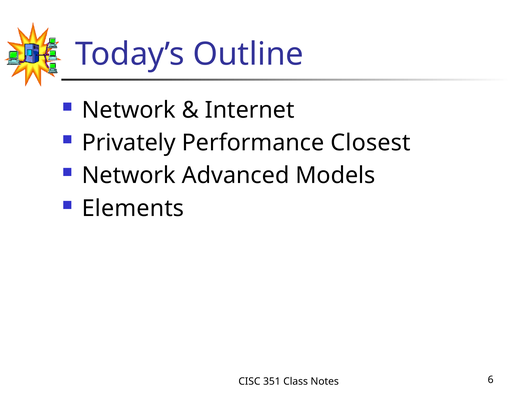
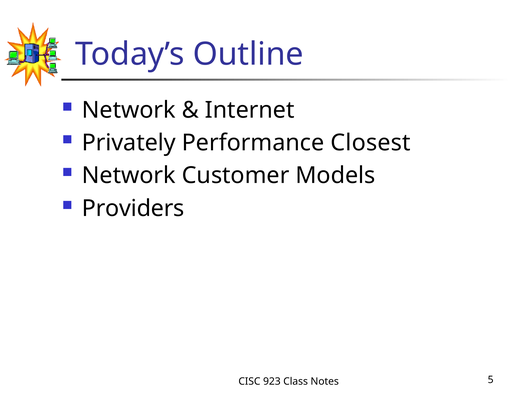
Advanced: Advanced -> Customer (236, 175)
Elements: Elements -> Providers (133, 208)
351: 351 -> 923 (272, 381)
6: 6 -> 5 (491, 380)
